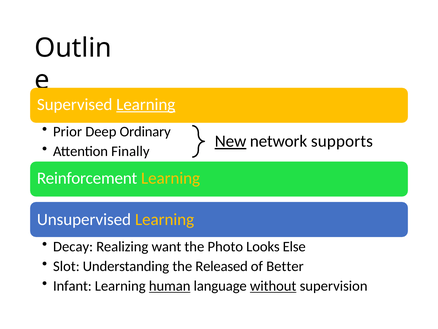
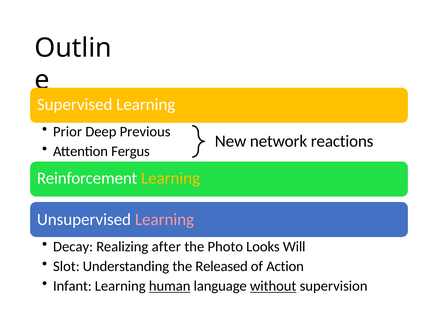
Learning underline: present -> none (146, 104)
Ordinary: Ordinary -> Previous (145, 131)
New underline: present -> none (231, 141)
supports: supports -> reactions (342, 141)
Finally: Finally -> Fergus (130, 151)
Learning colour: yellow -> pink (165, 219)
want: want -> after (166, 246)
Else: Else -> Will (294, 246)
Better: Better -> Action (285, 266)
